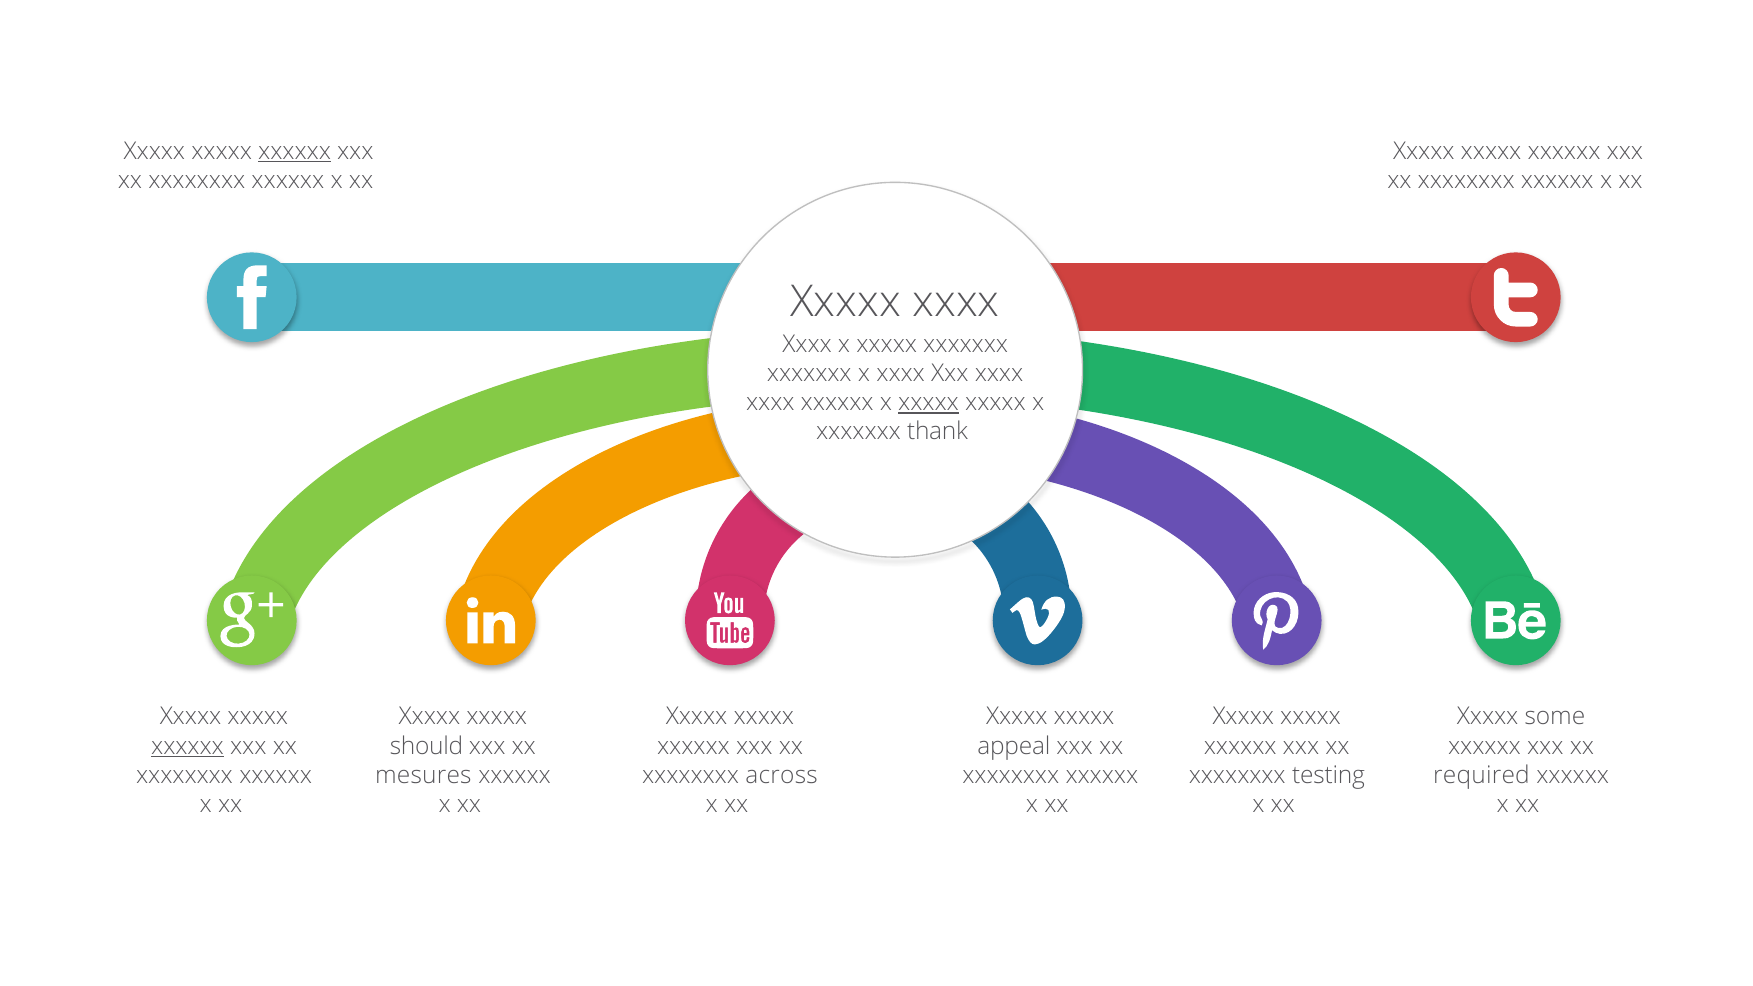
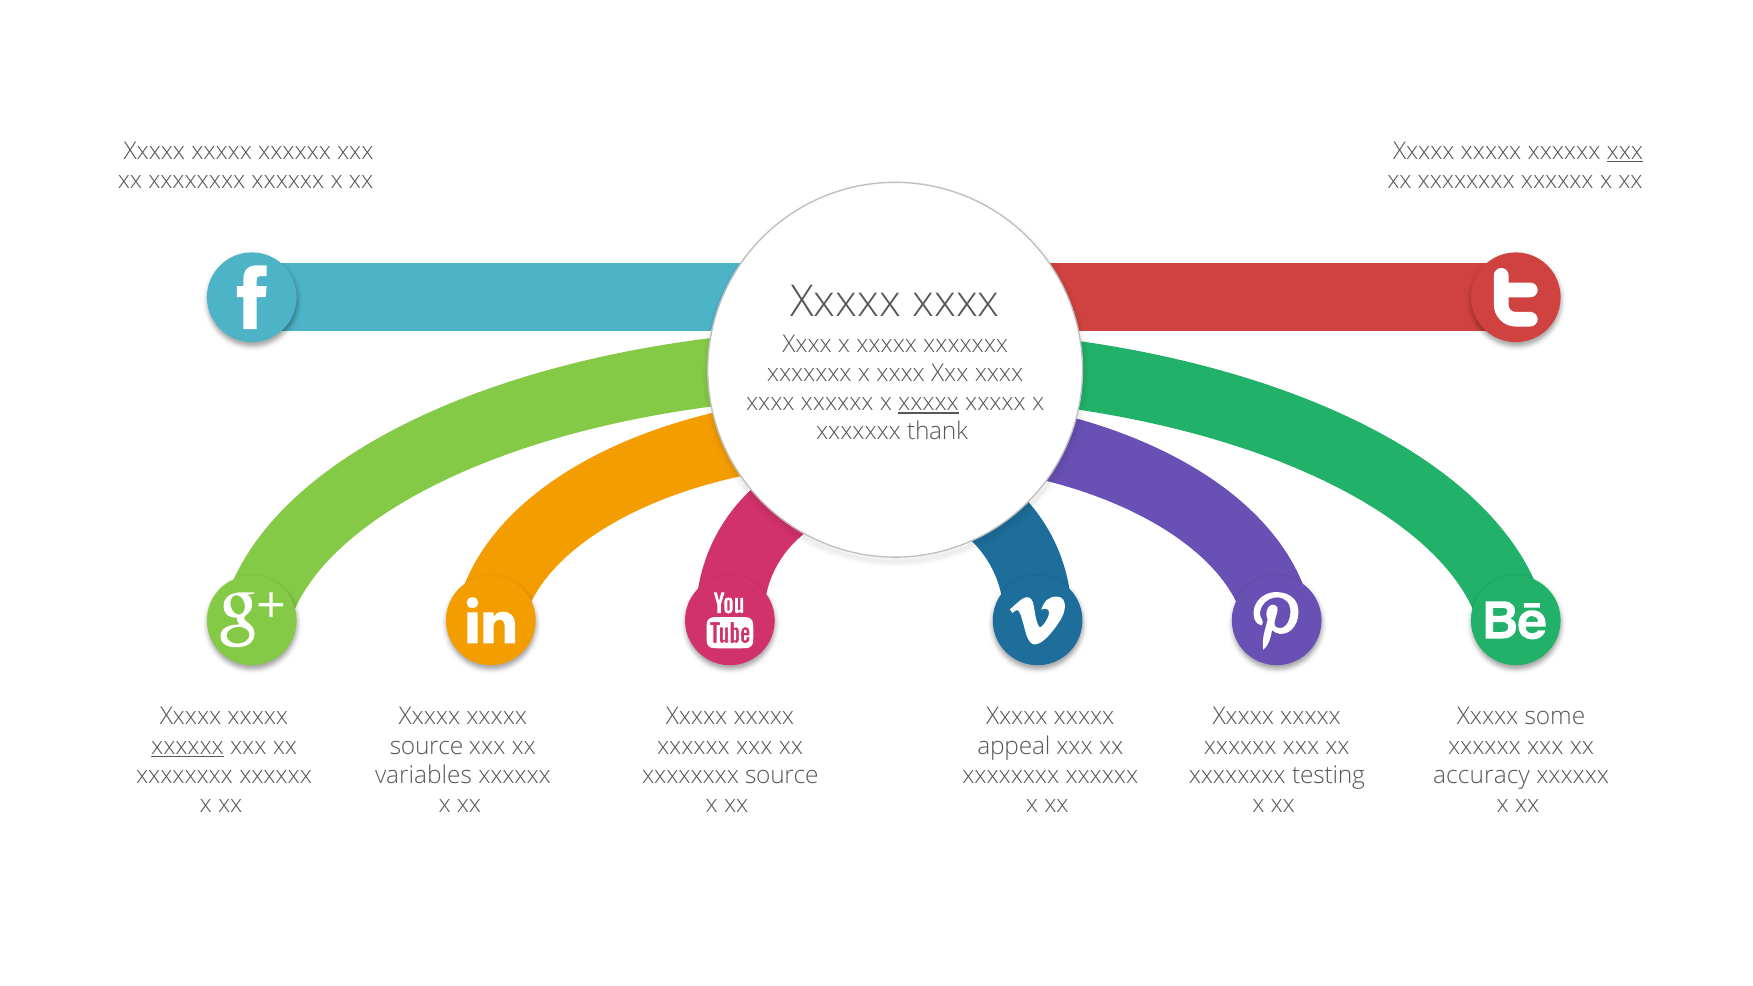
xxxxxx underline: present -> none (295, 151)
xxx underline: none -> present (1625, 151)
should: should -> source (427, 746)
mesures: mesures -> variables (423, 775)
xxxxxxxx across: across -> source (782, 775)
required: required -> accuracy (1482, 775)
